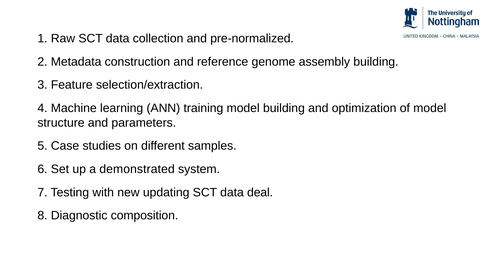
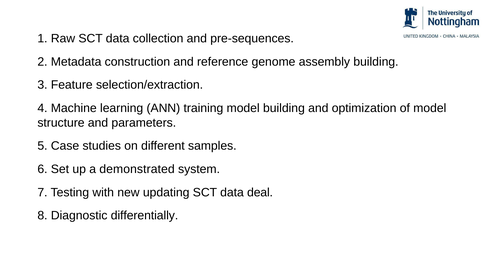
pre-normalized: pre-normalized -> pre-sequences (252, 38)
composition: composition -> differentially (145, 215)
